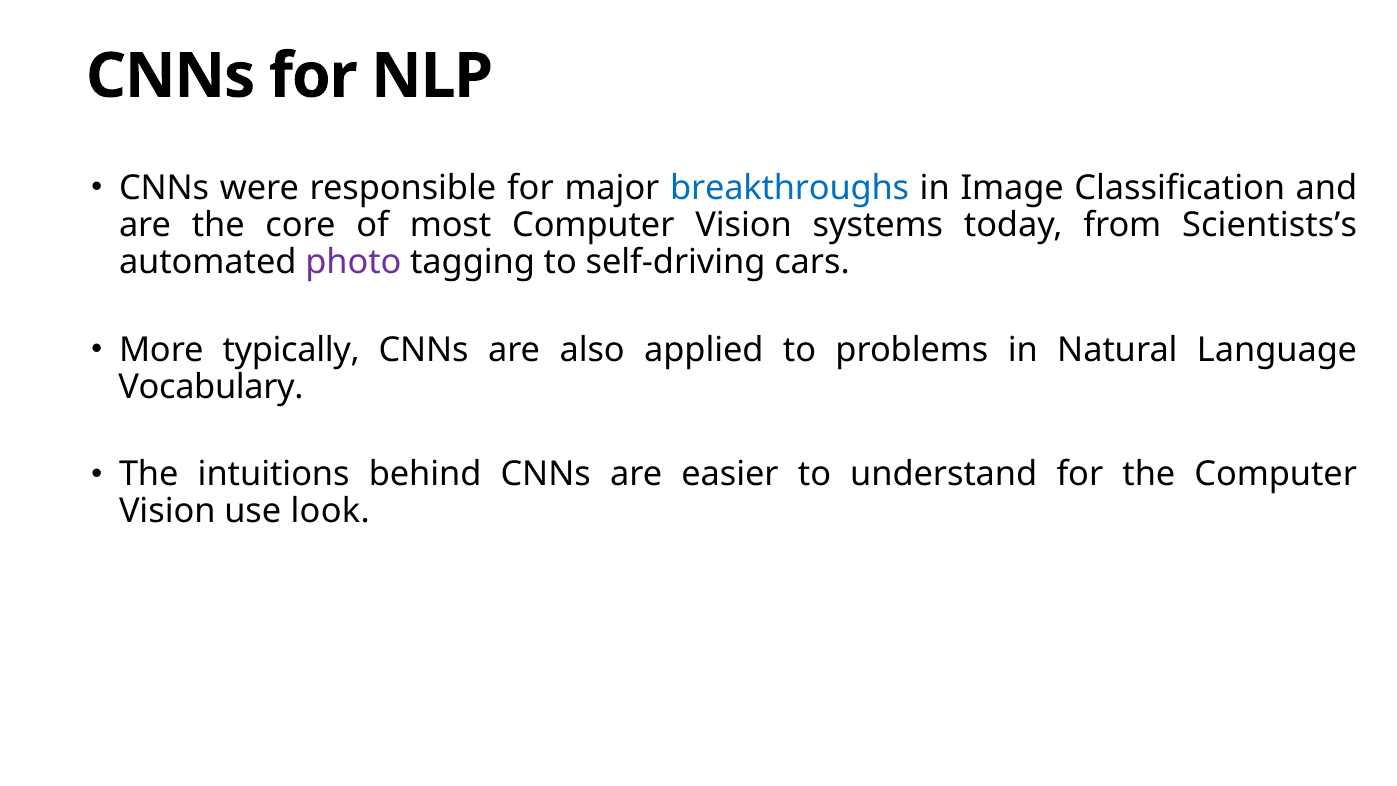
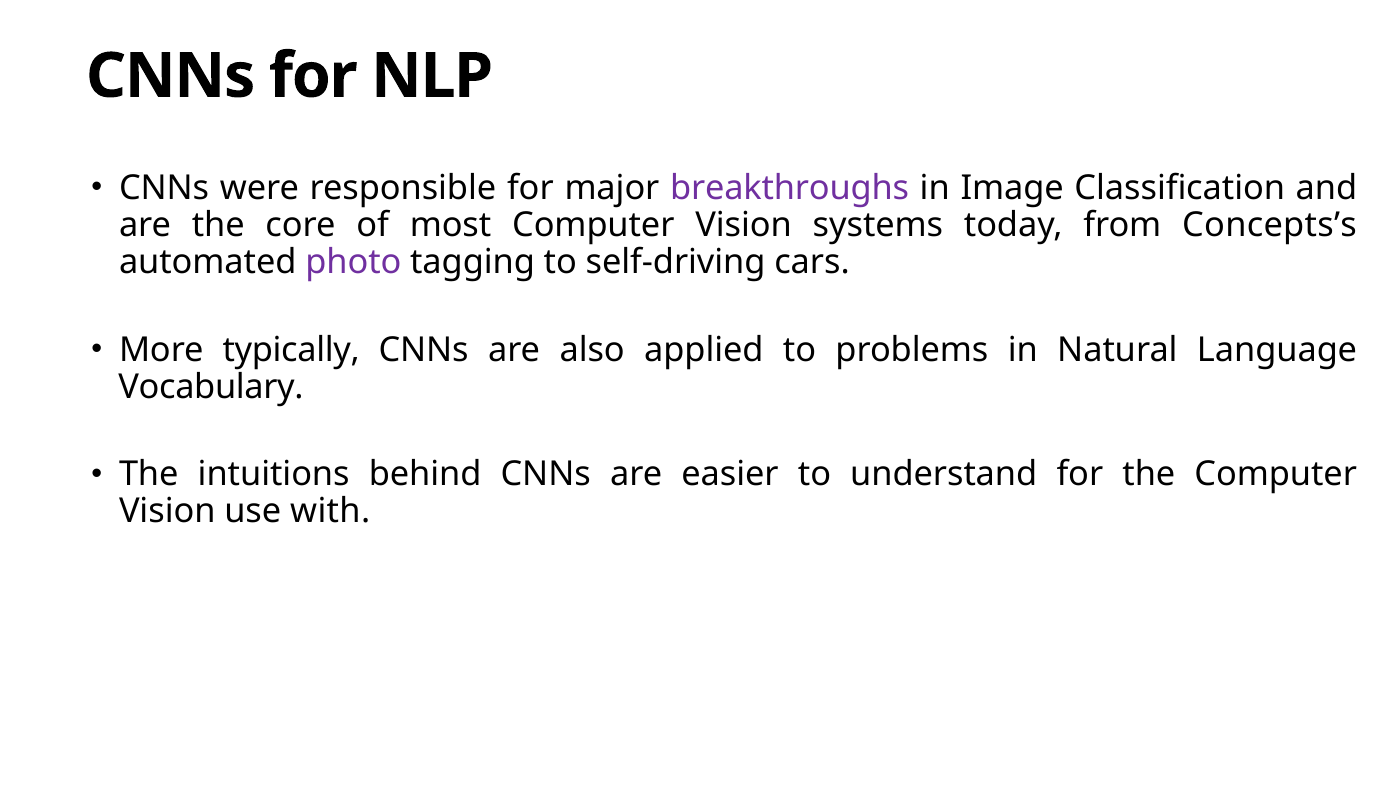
breakthroughs colour: blue -> purple (790, 188)
Scientists’s: Scientists’s -> Concepts’s (1269, 225)
look: look -> with (330, 511)
